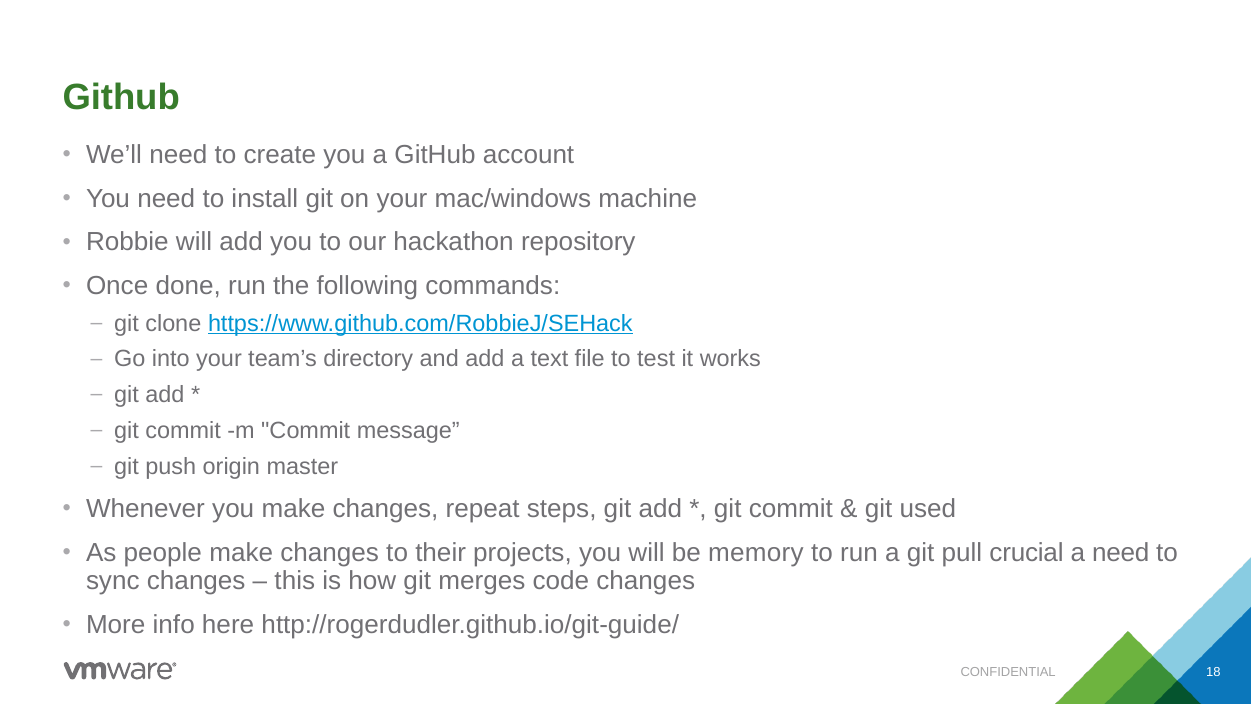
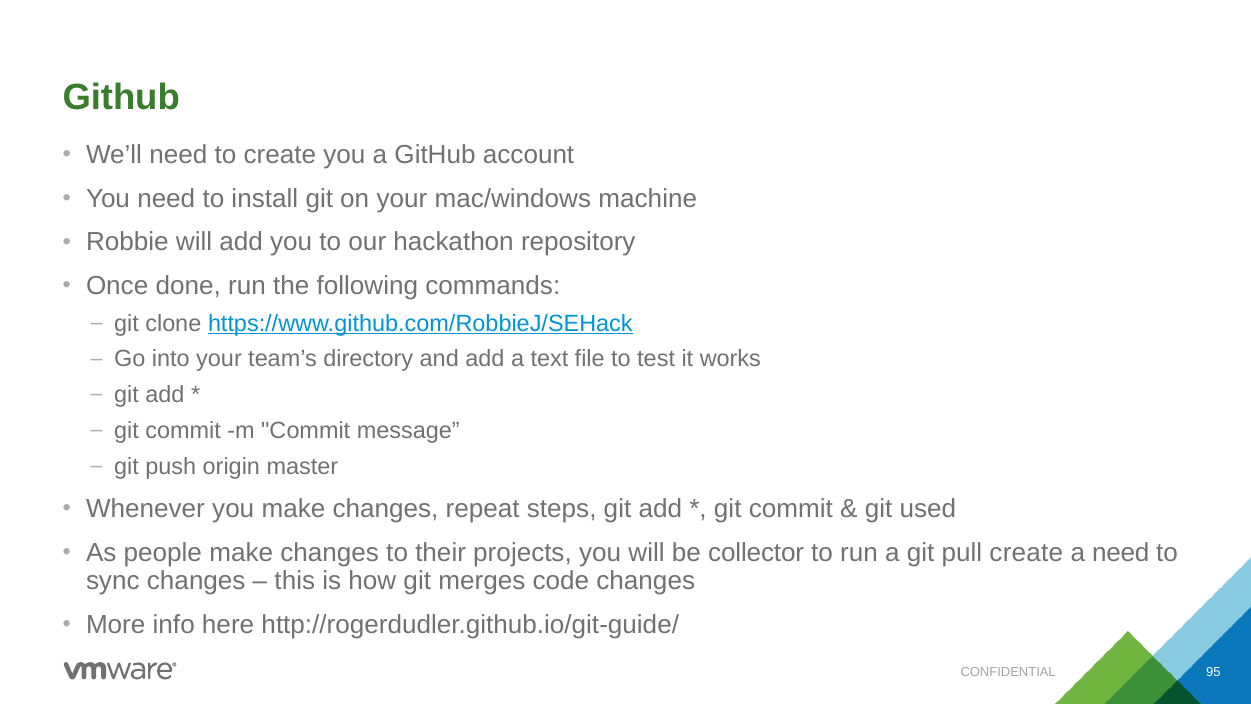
memory: memory -> collector (756, 552)
pull crucial: crucial -> create (1026, 552)
18: 18 -> 95 (1213, 672)
